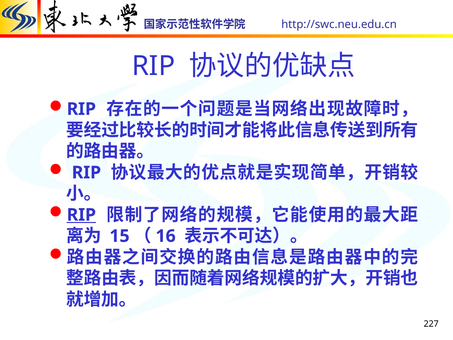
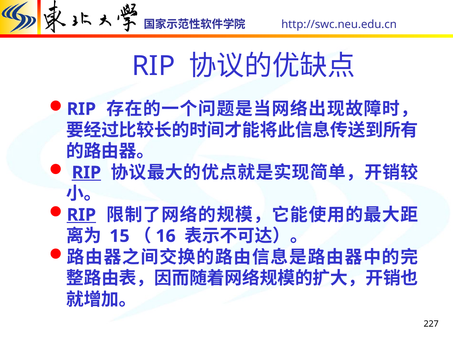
RIP underline: none -> present (86, 172)
